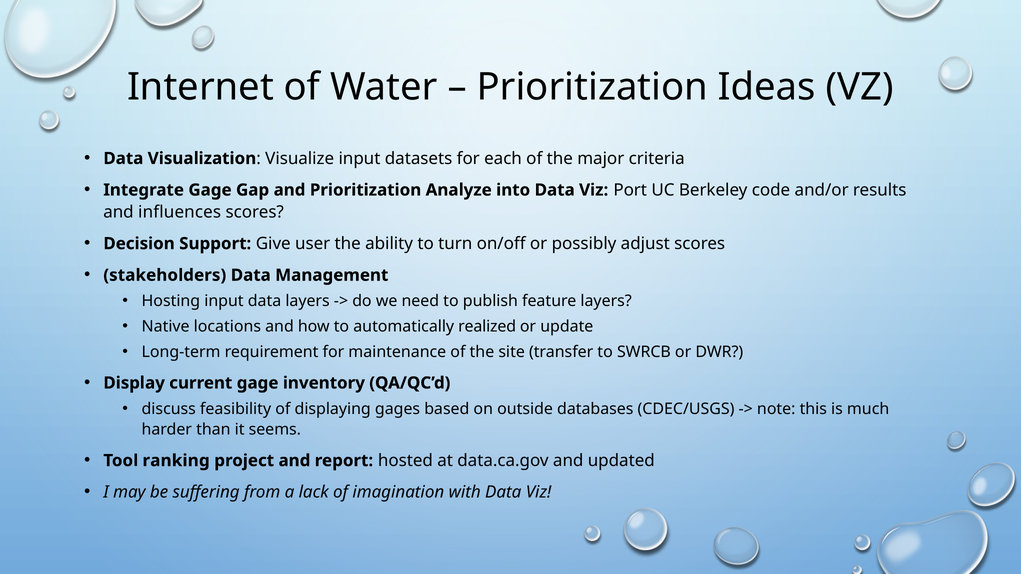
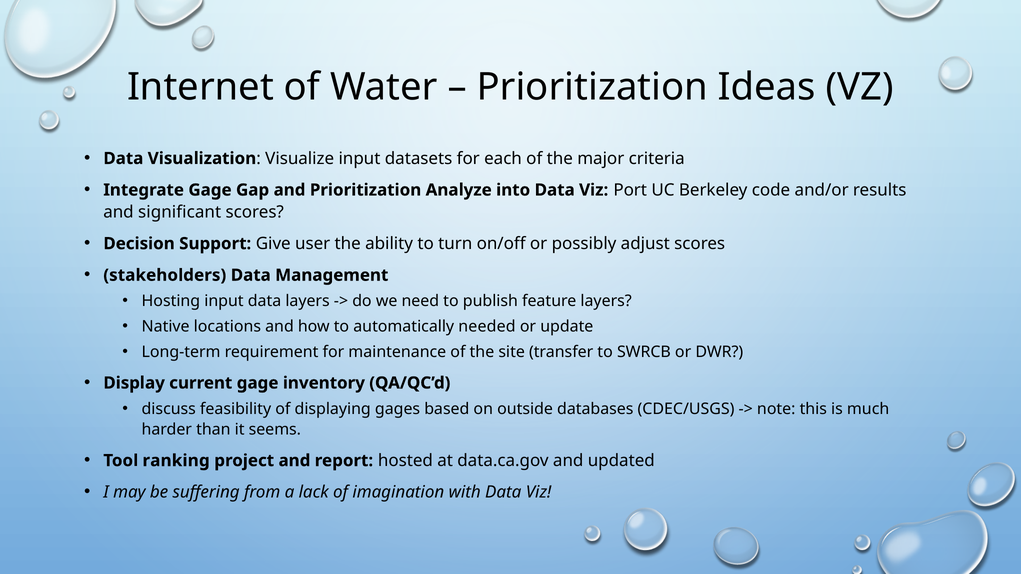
influences: influences -> significant (180, 212)
realized: realized -> needed (487, 327)
